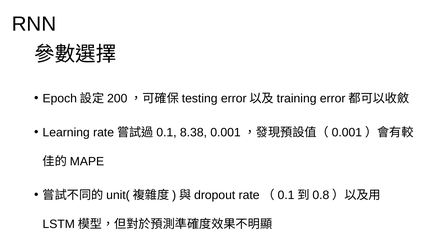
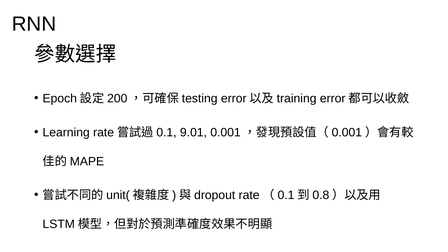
8.38: 8.38 -> 9.01 (193, 132)
